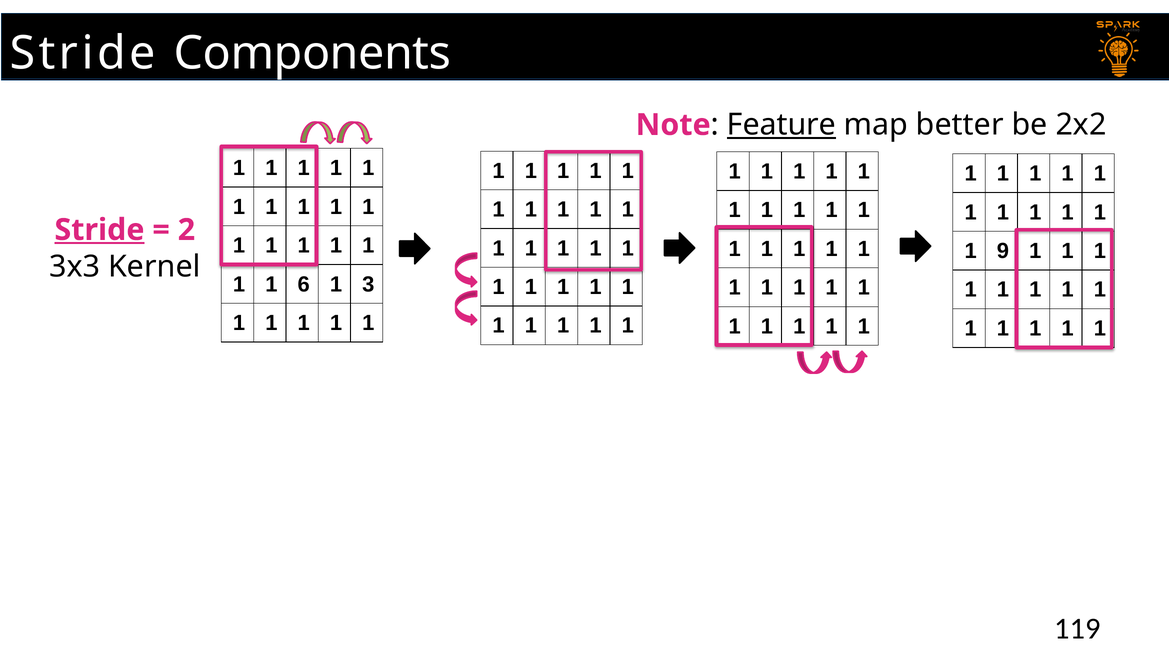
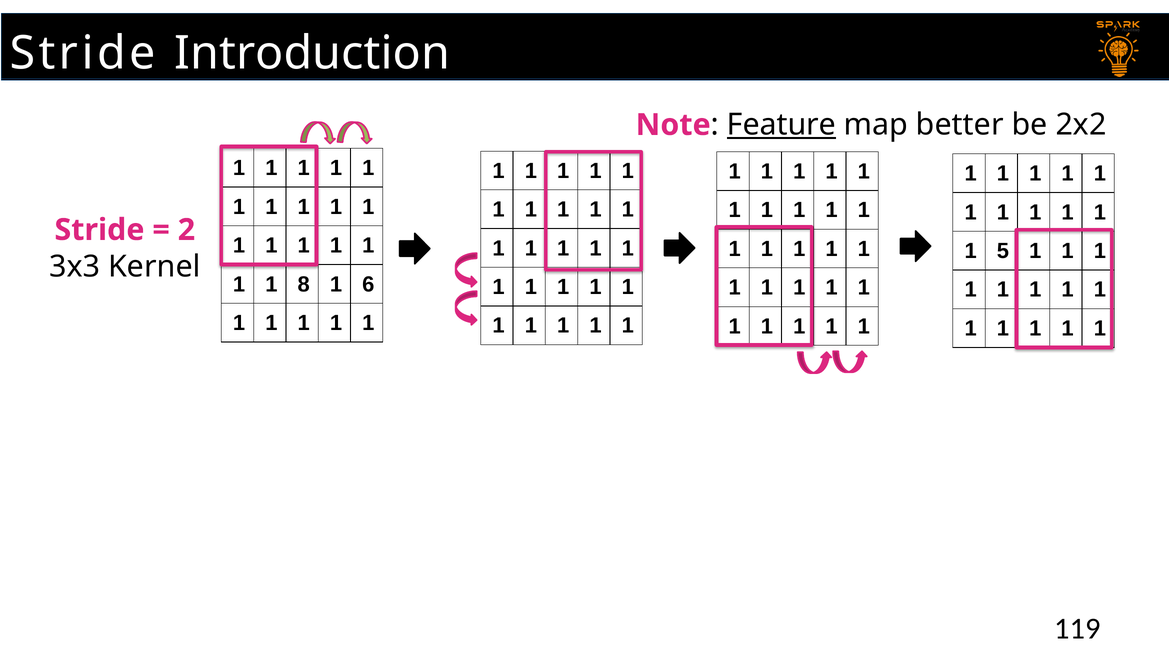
Components: Components -> Introduction (312, 53)
Stride underline: present -> none (99, 230)
9: 9 -> 5 (1003, 251)
6: 6 -> 8 (304, 284)
3: 3 -> 6 (368, 284)
